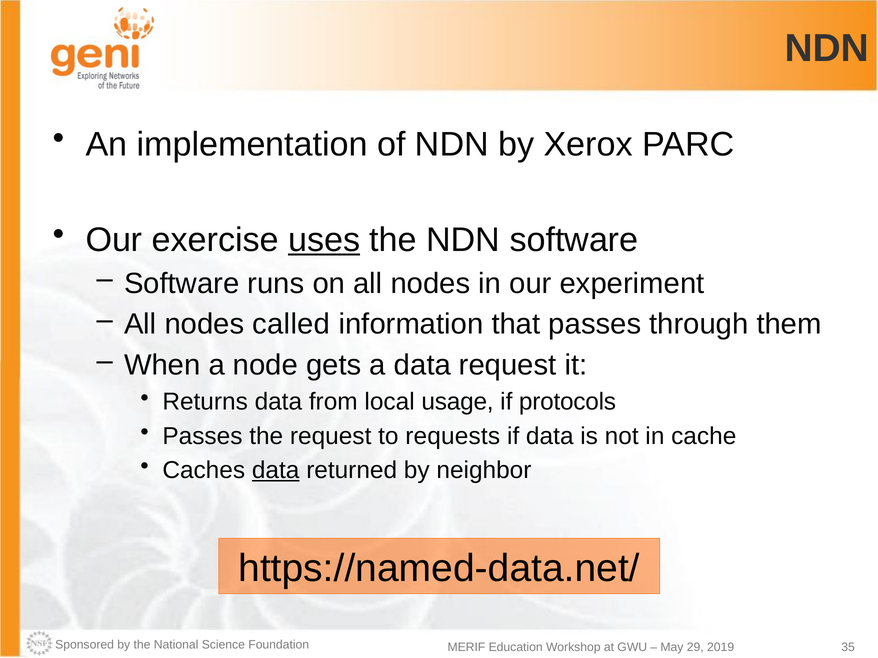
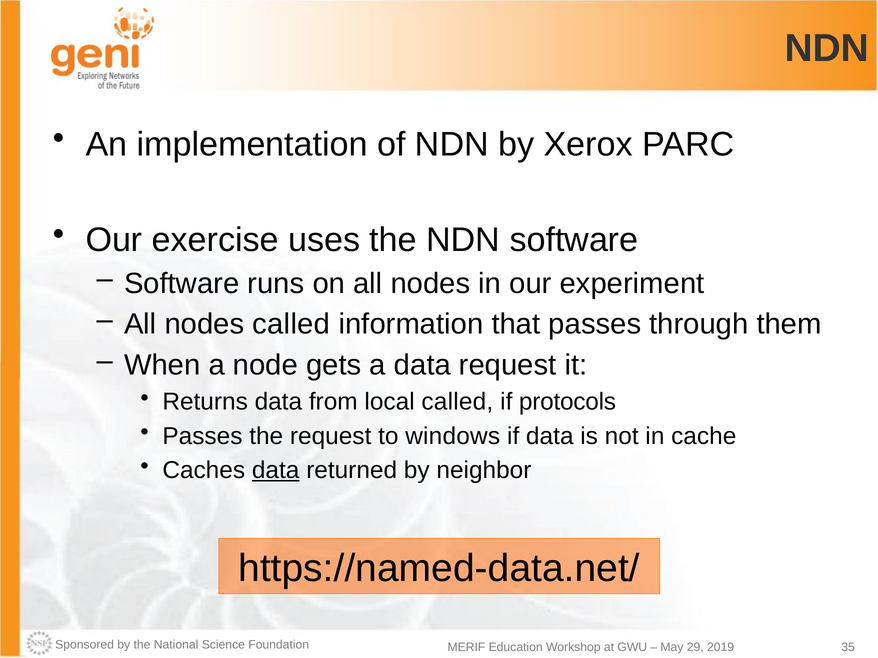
uses underline: present -> none (324, 240)
local usage: usage -> called (457, 402)
requests: requests -> windows (453, 436)
